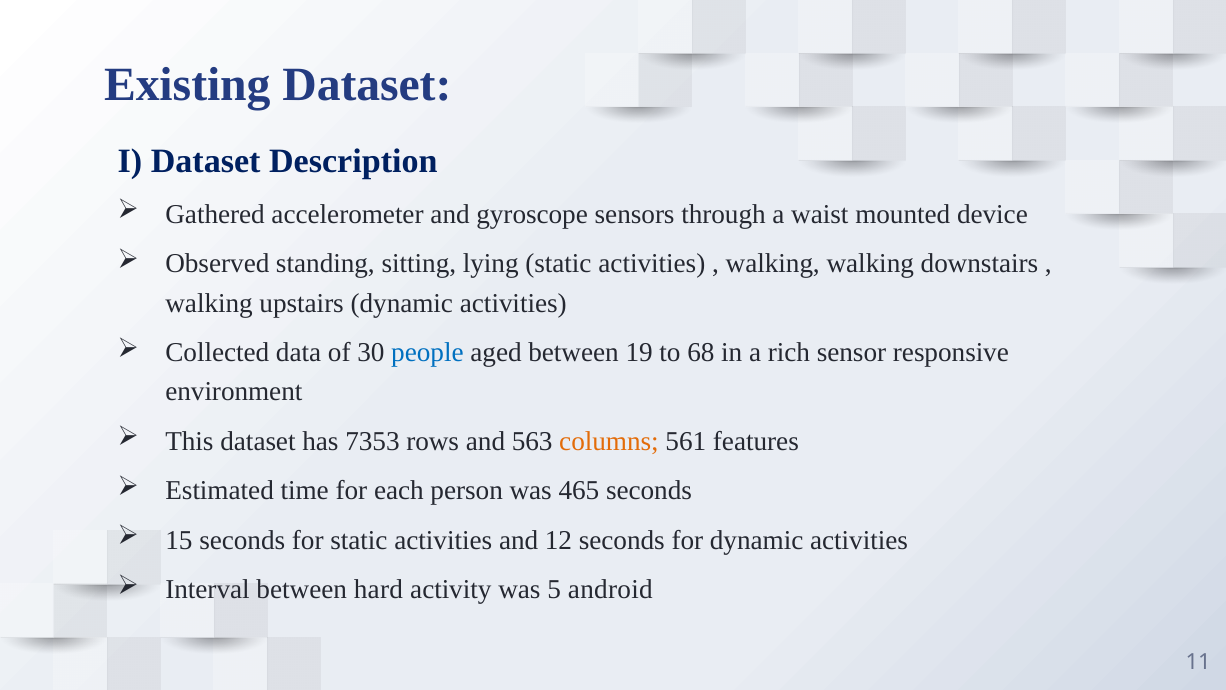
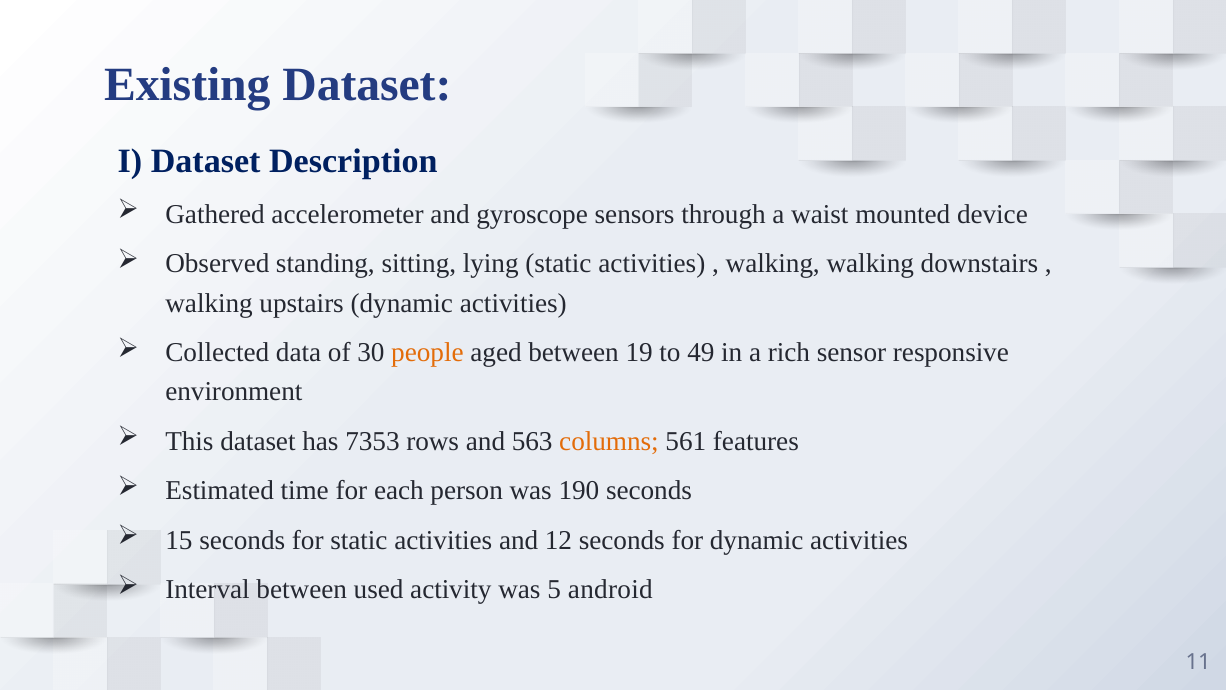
people colour: blue -> orange (427, 352)
68: 68 -> 49 (701, 352)
465: 465 -> 190 (579, 490)
hard: hard -> used (379, 589)
